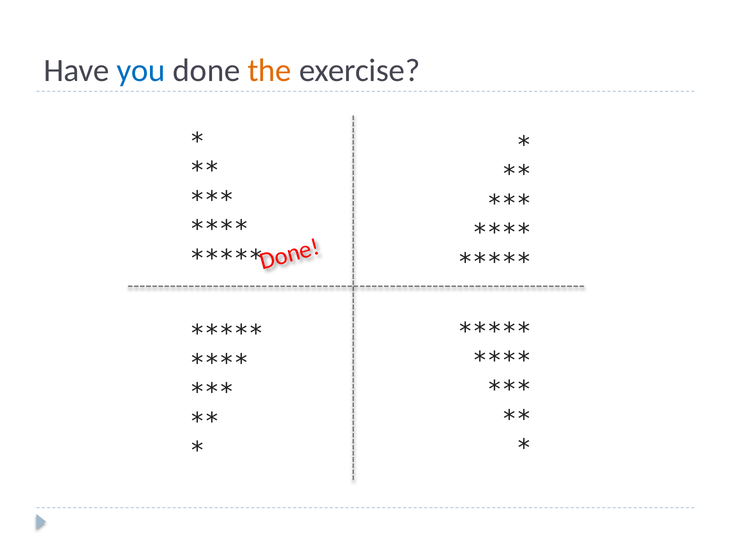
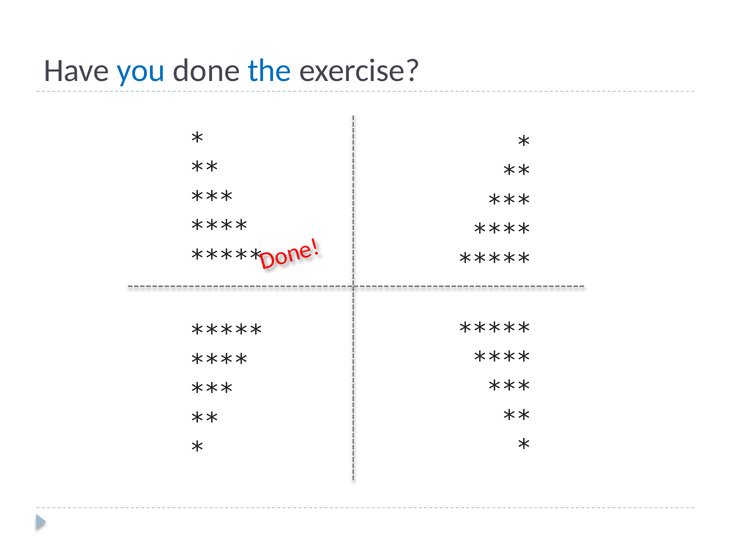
the colour: orange -> blue (270, 71)
